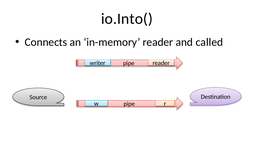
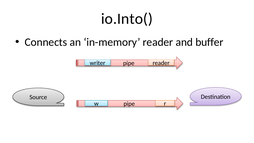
called: called -> buffer (209, 42)
